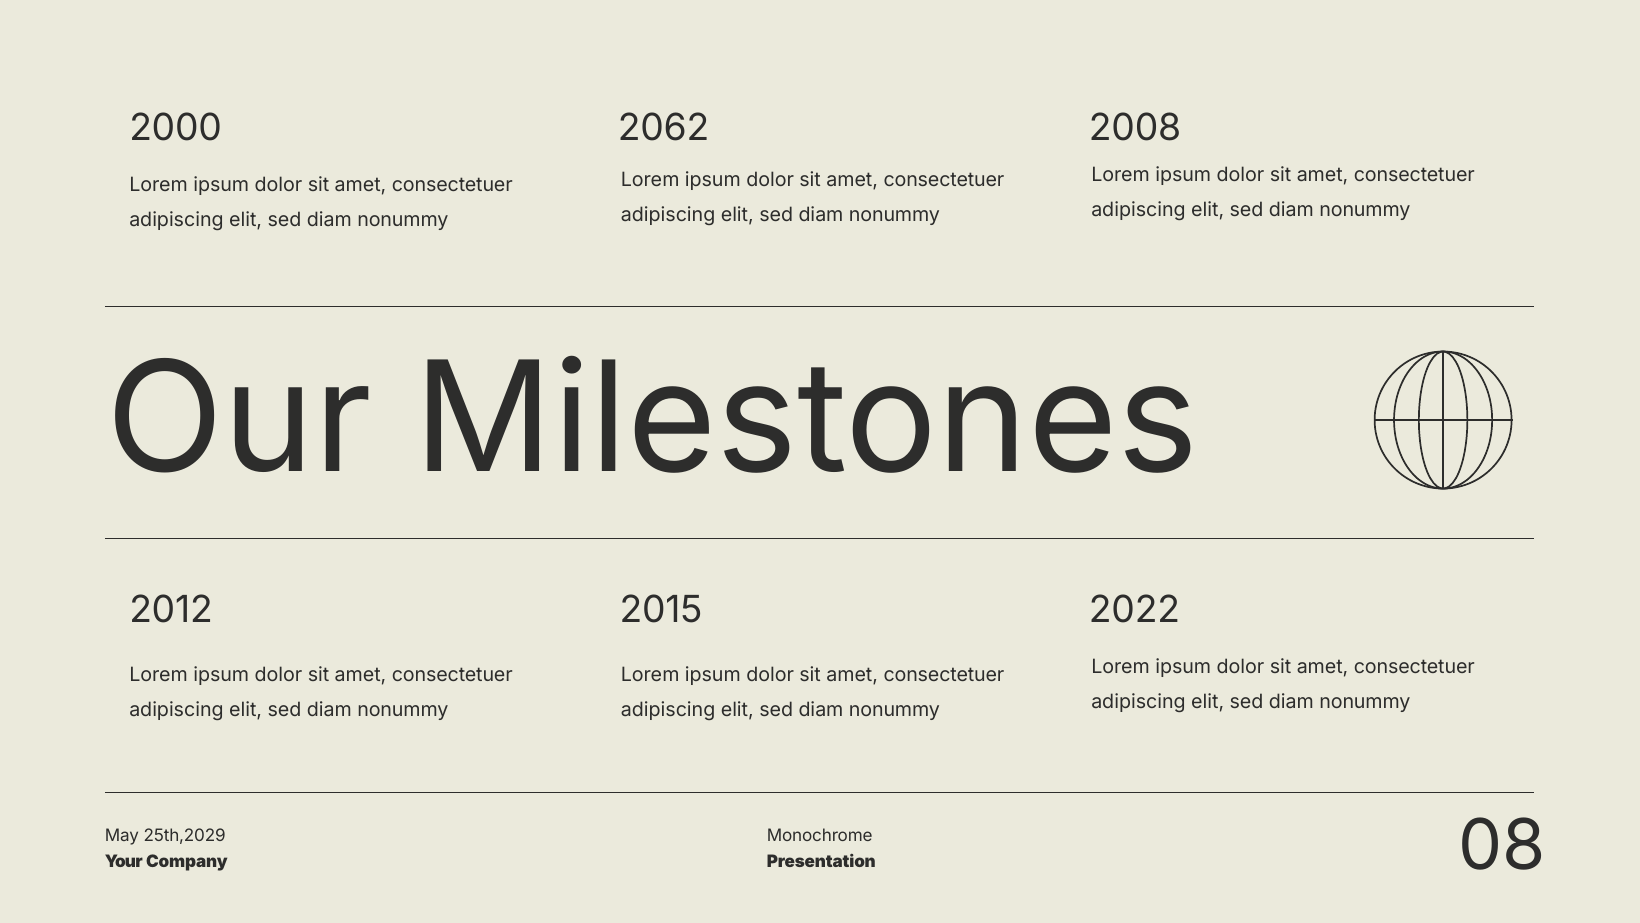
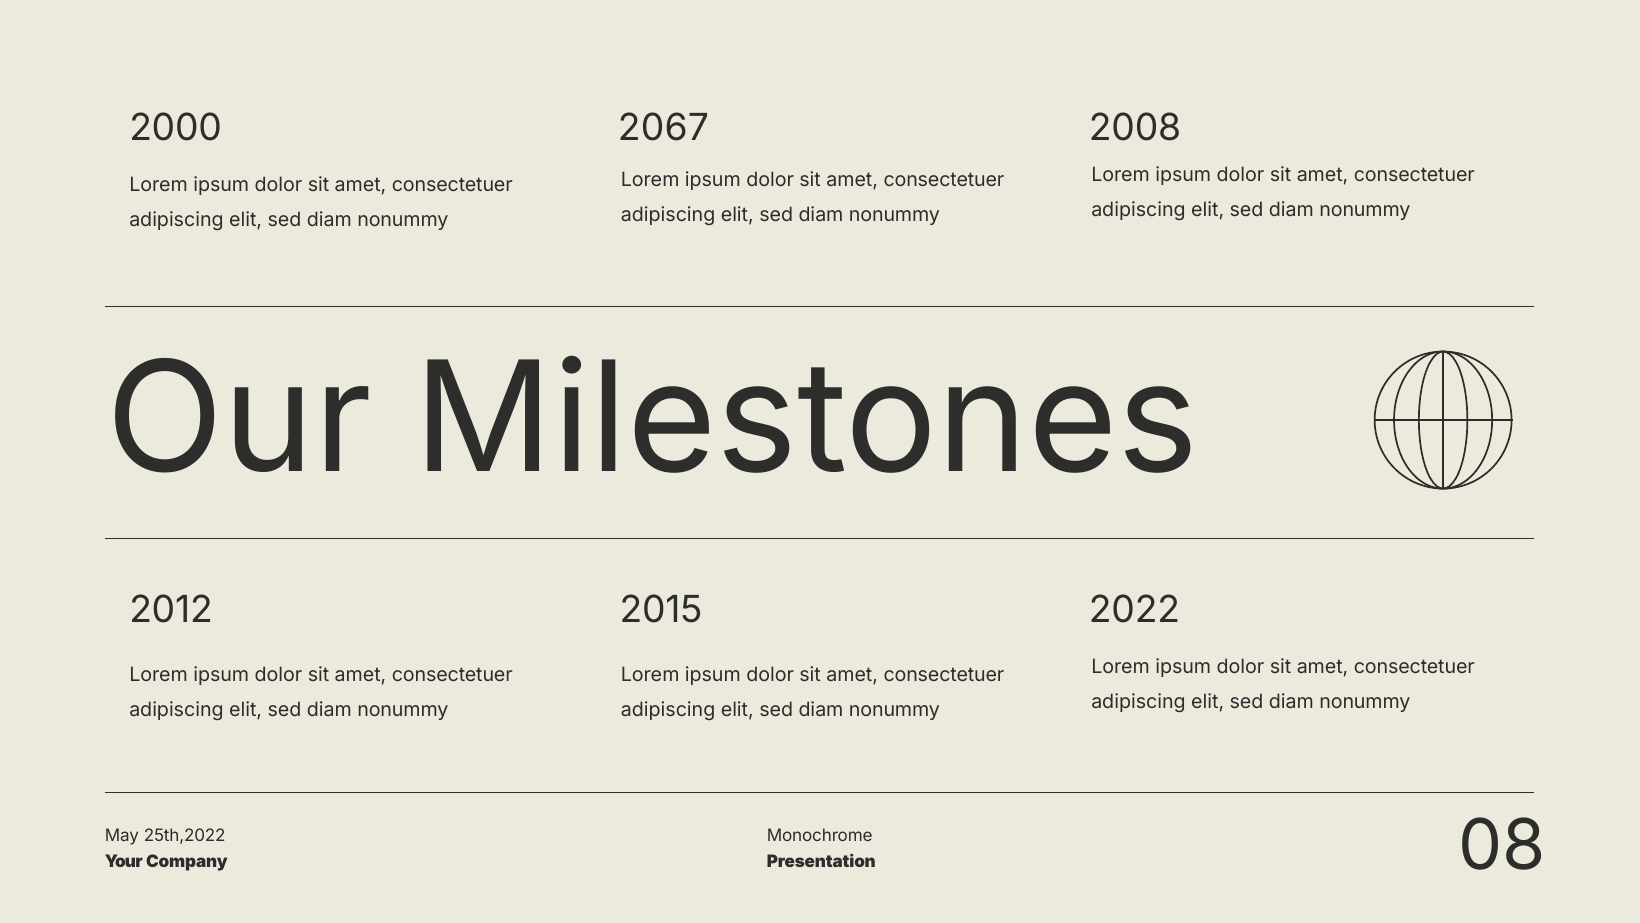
2062: 2062 -> 2067 (663, 128)
25th,2029: 25th,2029 -> 25th,2022 (185, 836)
